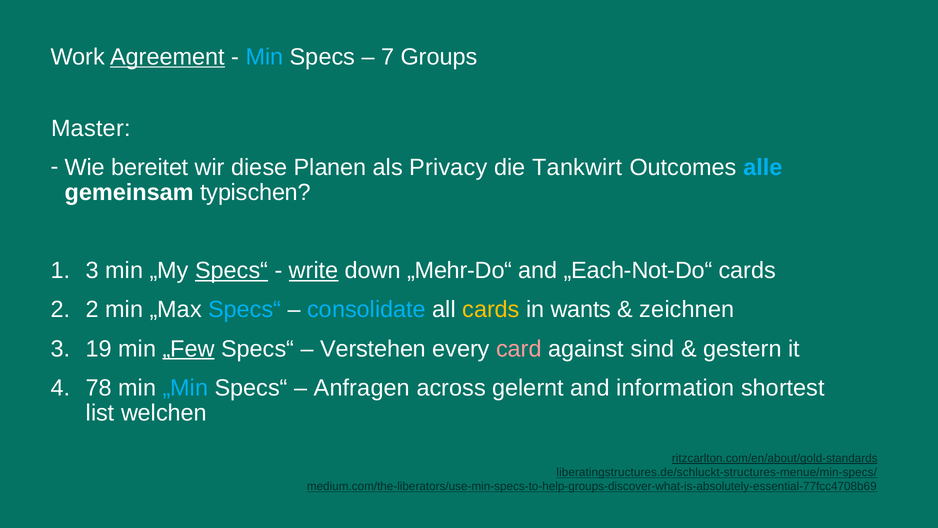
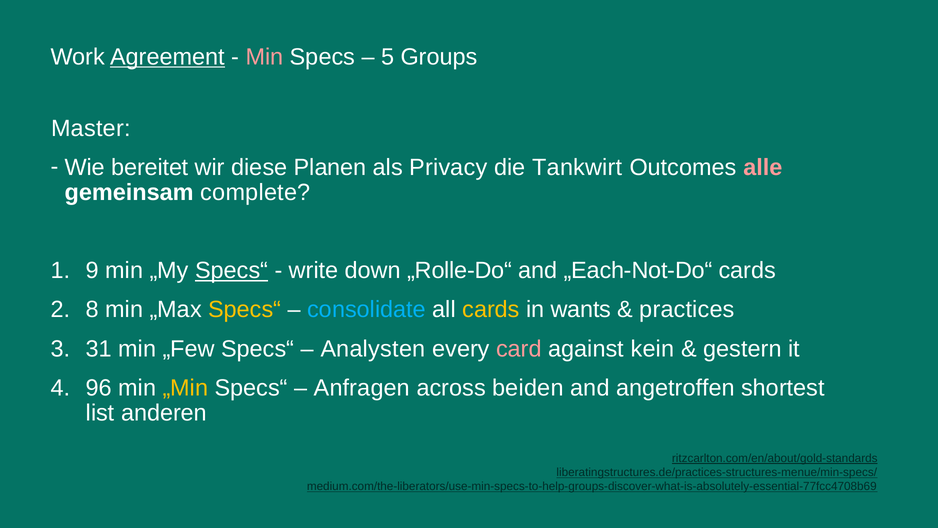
Min colour: light blue -> pink (264, 57)
7: 7 -> 5 (388, 57)
alle colour: light blue -> pink (763, 167)
typischen: typischen -> complete (255, 193)
3: 3 -> 9 (92, 271)
write underline: present -> none (314, 271)
„Mehr-Do“: „Mehr-Do“ -> „Rolle-Do“ (460, 271)
2 2: 2 -> 8 (92, 310)
Specs“ colour: light blue -> yellow (245, 310)
zeichnen: zeichnen -> practices (687, 310)
19: 19 -> 31 (99, 349)
„Few underline: present -> none (189, 349)
Verstehen: Verstehen -> Analysten (373, 349)
sind: sind -> kein (652, 349)
78: 78 -> 96 (99, 388)
„Min colour: light blue -> yellow (185, 388)
gelernt: gelernt -> beiden (528, 388)
information: information -> angetroffen (675, 388)
welchen: welchen -> anderen (164, 413)
liberatingstructures.de/schluckt-structures-menue/min-specs/: liberatingstructures.de/schluckt-structures-menue/min-specs/ -> liberatingstructures.de/practices-structures-menue/min-specs/ (717, 472)
